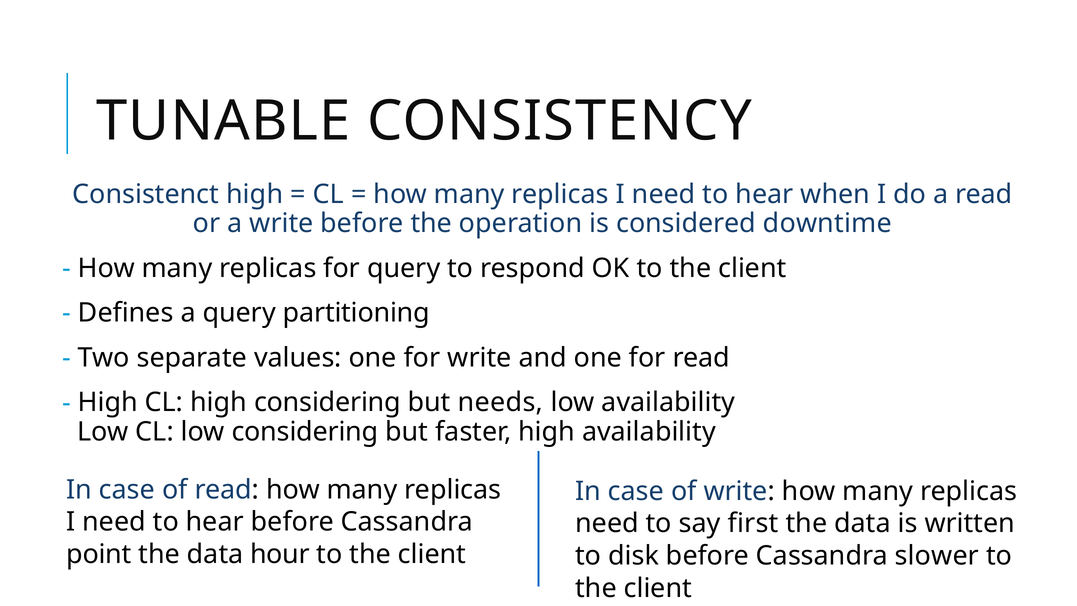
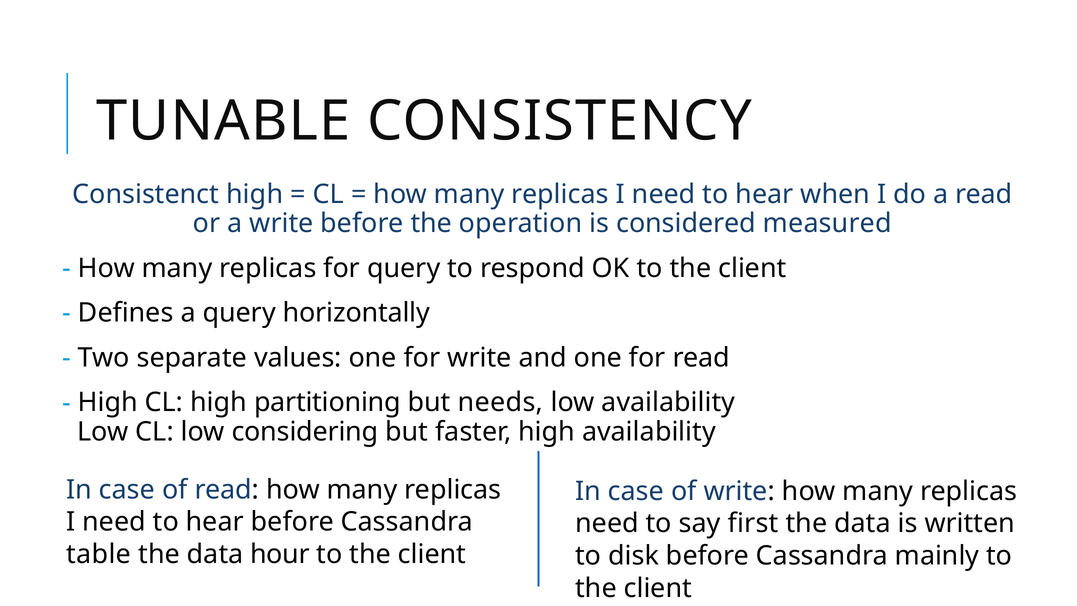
downtime: downtime -> measured (827, 223)
partitioning: partitioning -> horizontally (356, 313)
high considering: considering -> partitioning (327, 402)
point: point -> table (99, 554)
slower: slower -> mainly (937, 556)
